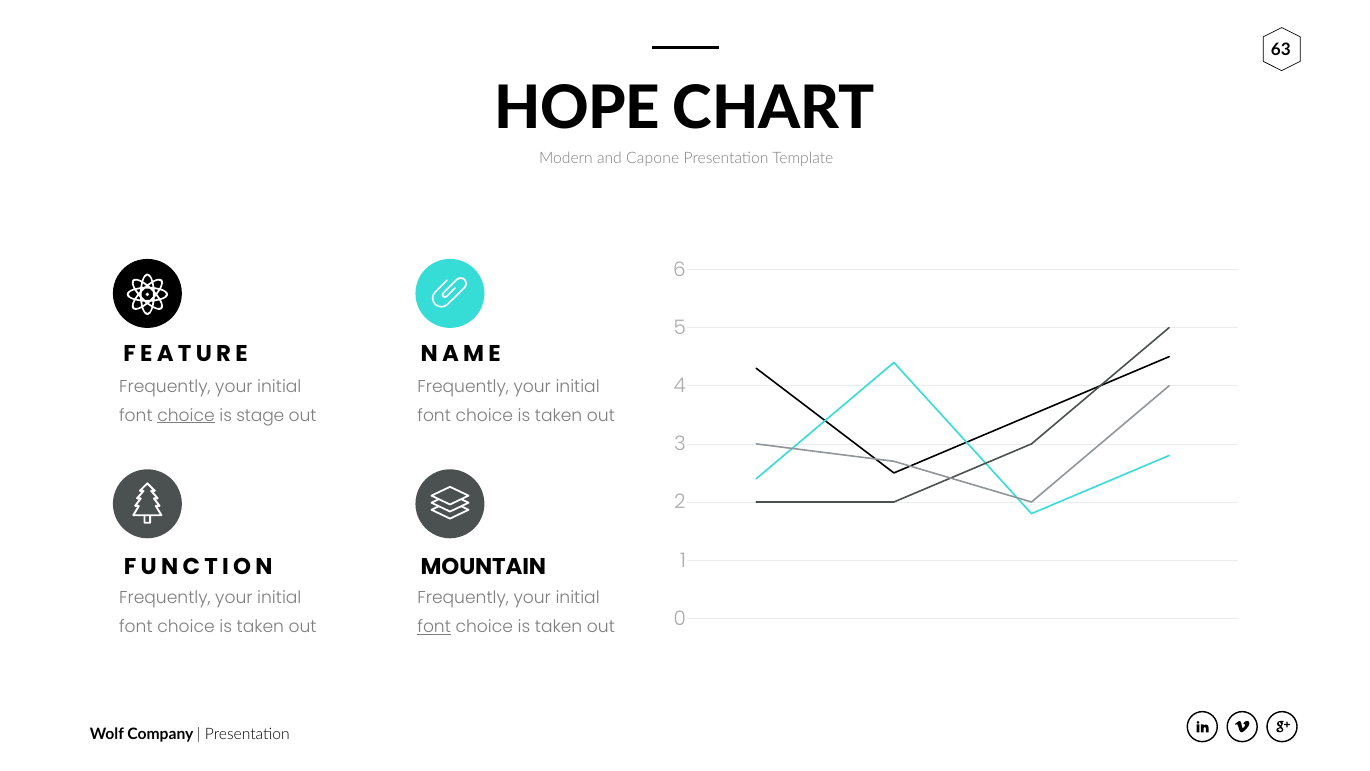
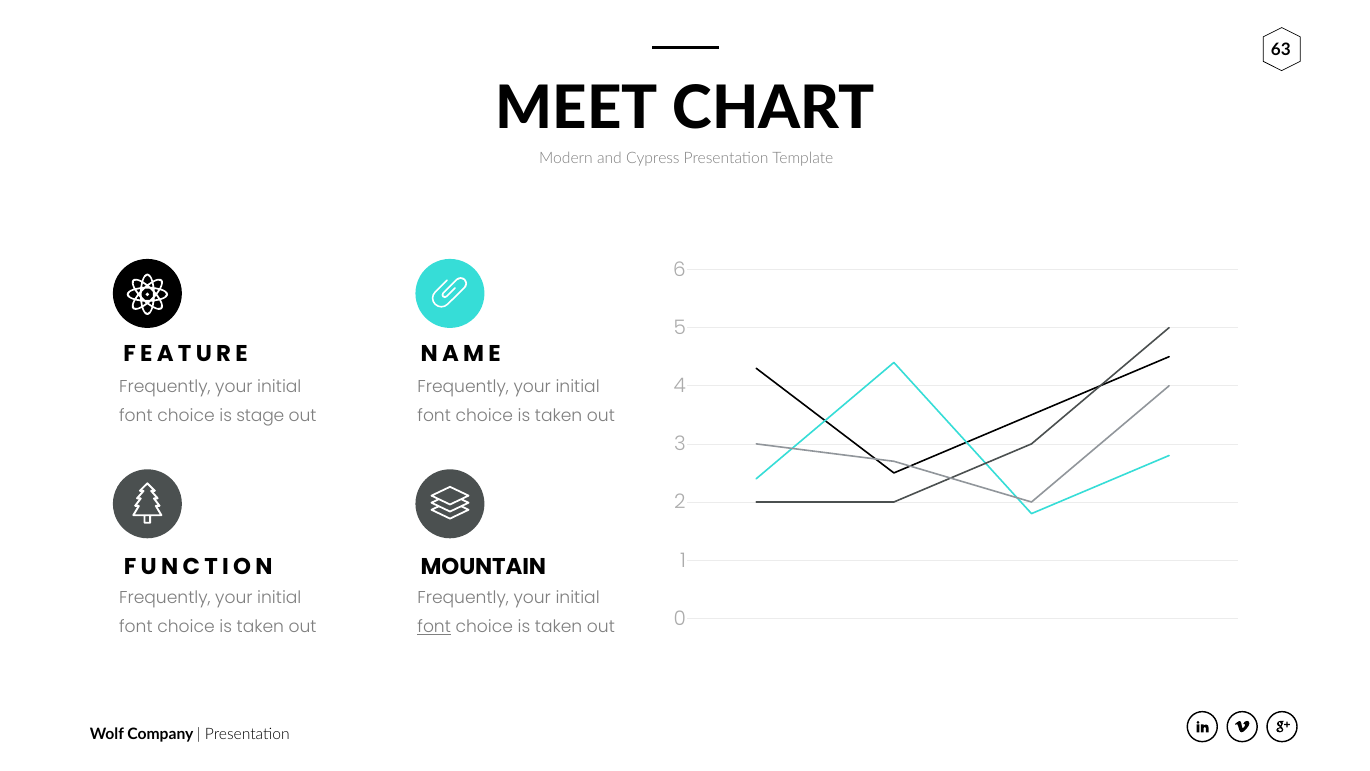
HOPE: HOPE -> MEET (577, 108)
Capone: Capone -> Cypress (653, 158)
choice underline: present -> none (186, 415)
